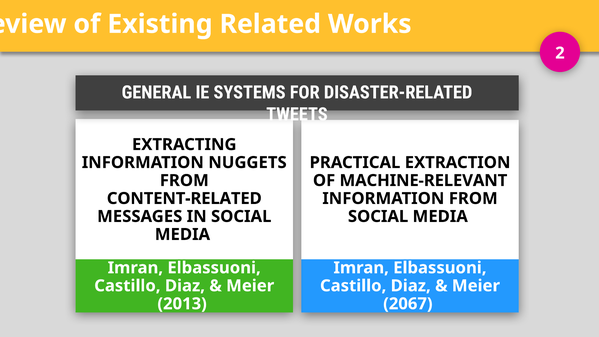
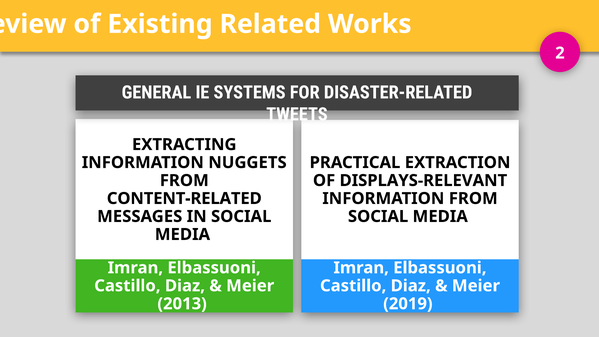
MACHINE-RELEVANT: MACHINE-RELEVANT -> DISPLAYS-RELEVANT (423, 180)
2067: 2067 -> 2019 (408, 304)
